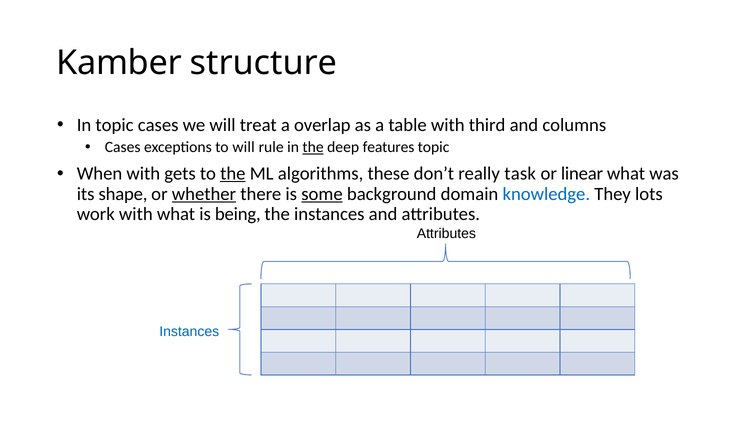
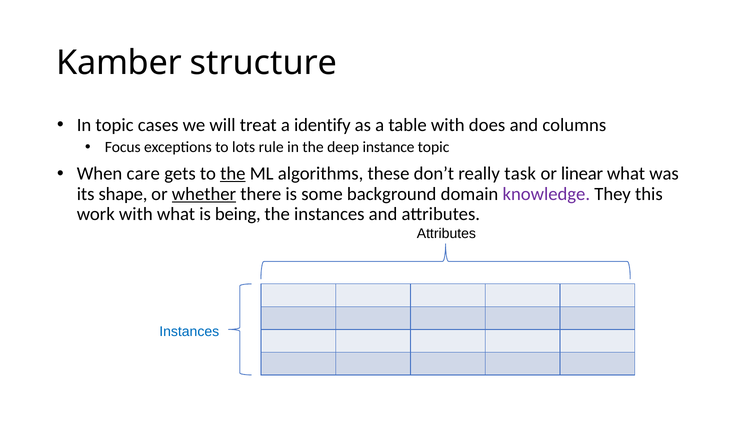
overlap: overlap -> identify (322, 125)
third: third -> does (487, 125)
Cases: Cases -> Focus (123, 147)
to will: will -> lots (244, 147)
the underline: present -> none (313, 147)
features: features -> instance (389, 147)
When with: with -> care (143, 174)
some underline: present -> none (322, 194)
knowledge colour: blue -> purple (546, 194)
lots: lots -> this (649, 194)
